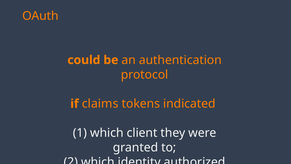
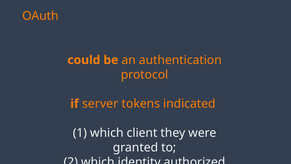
claims: claims -> server (100, 104)
